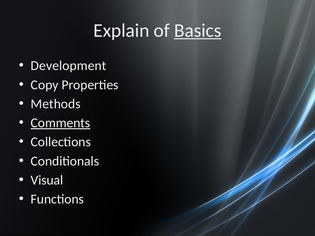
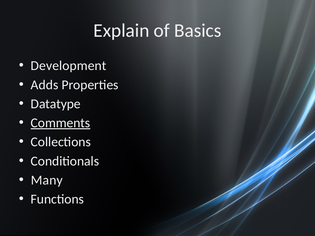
Basics underline: present -> none (198, 30)
Copy: Copy -> Adds (45, 85)
Methods: Methods -> Datatype (56, 104)
Visual: Visual -> Many (47, 180)
